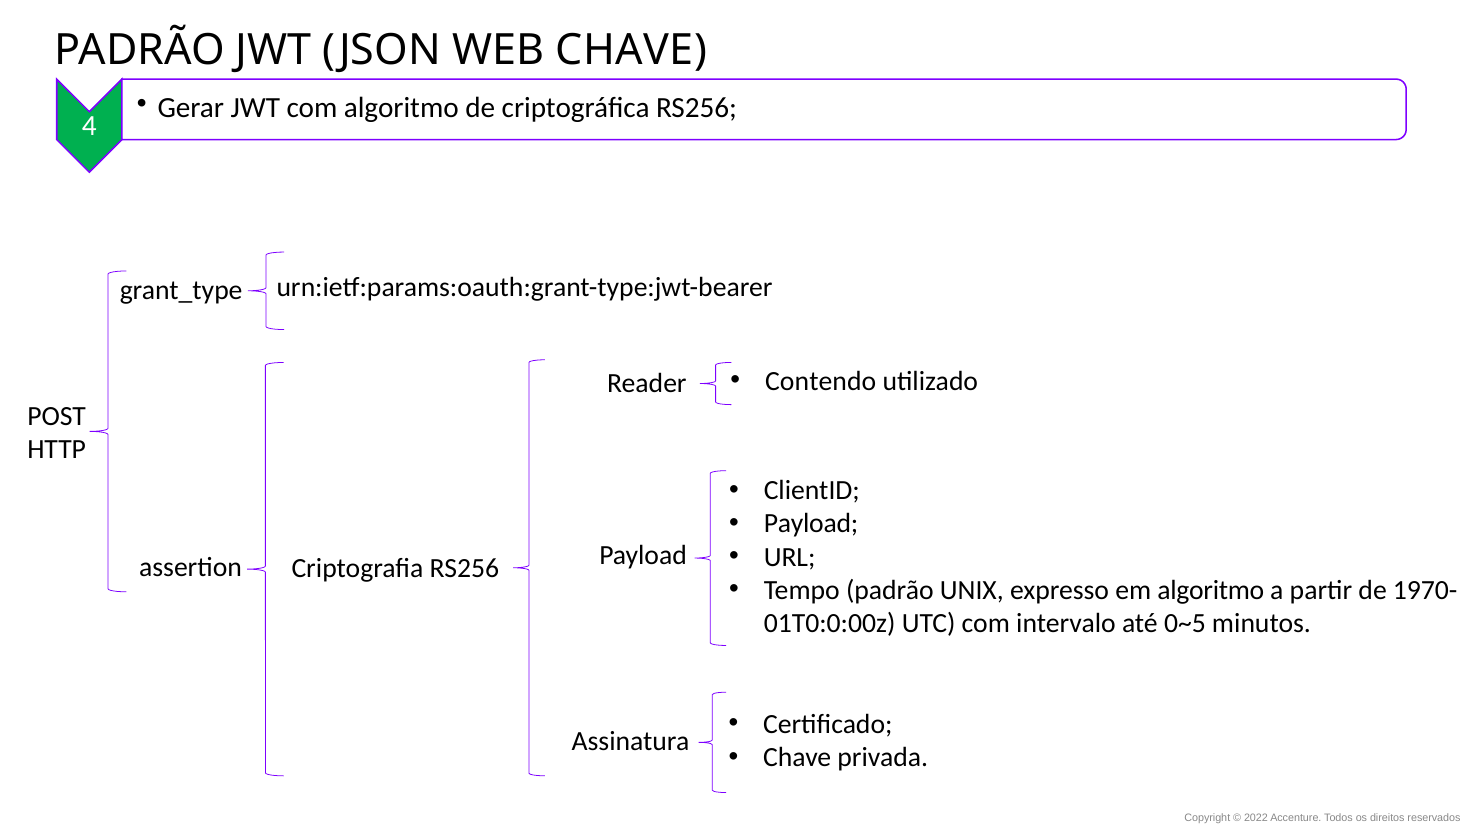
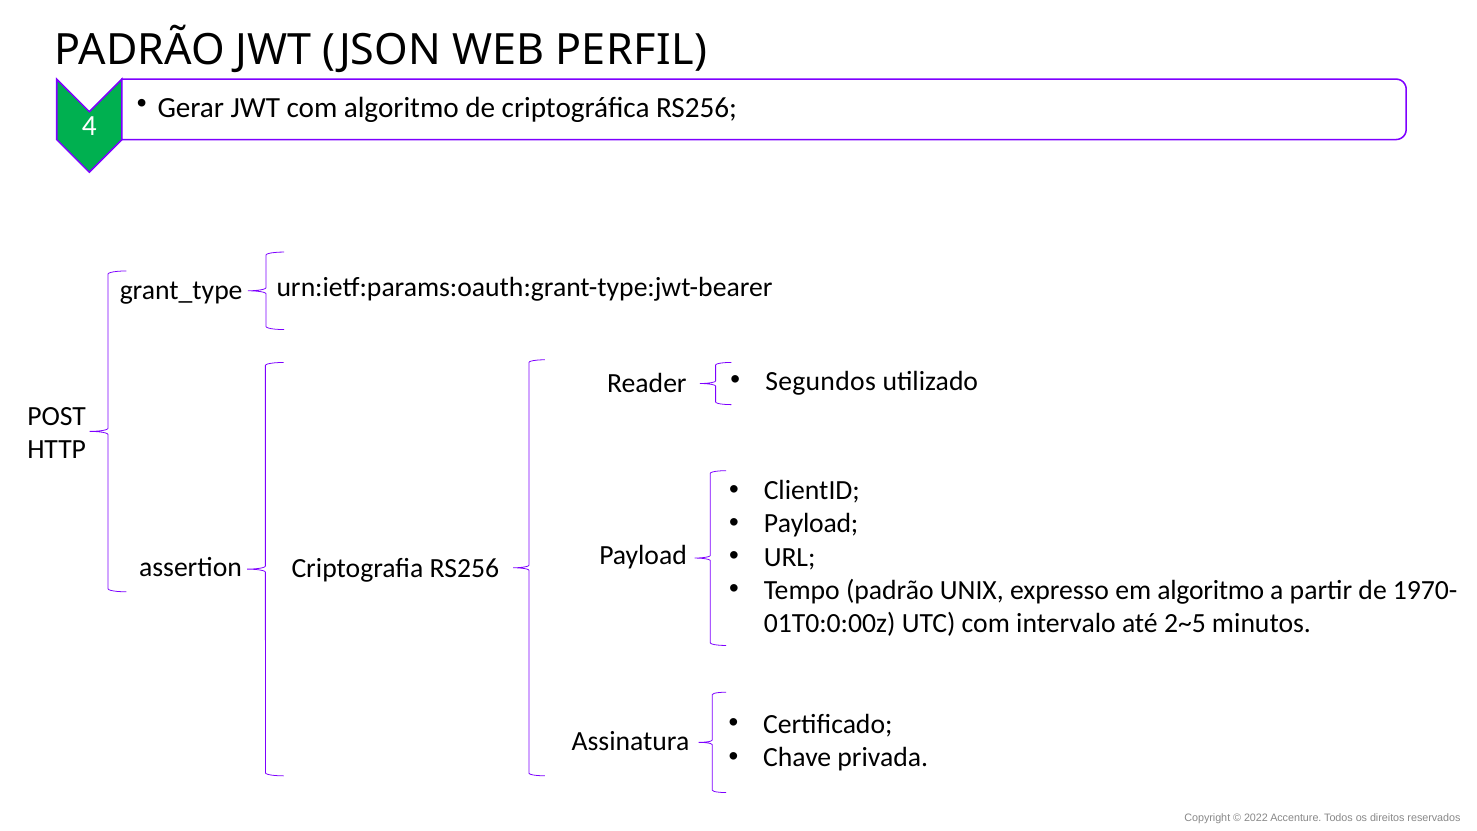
WEB CHAVE: CHAVE -> PERFIL (631, 50)
Contendo: Contendo -> Segundos (821, 381)
0~5: 0~5 -> 2~5 (1185, 623)
